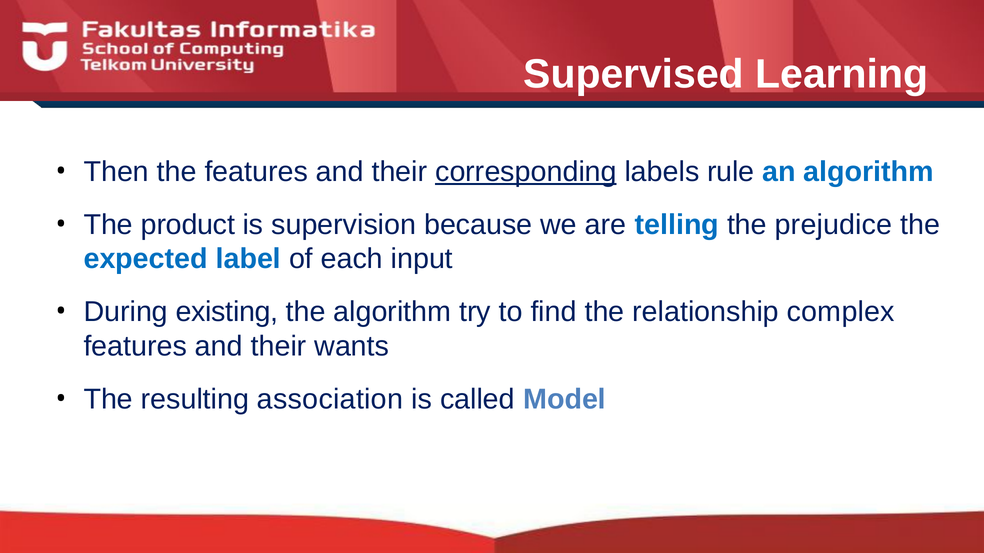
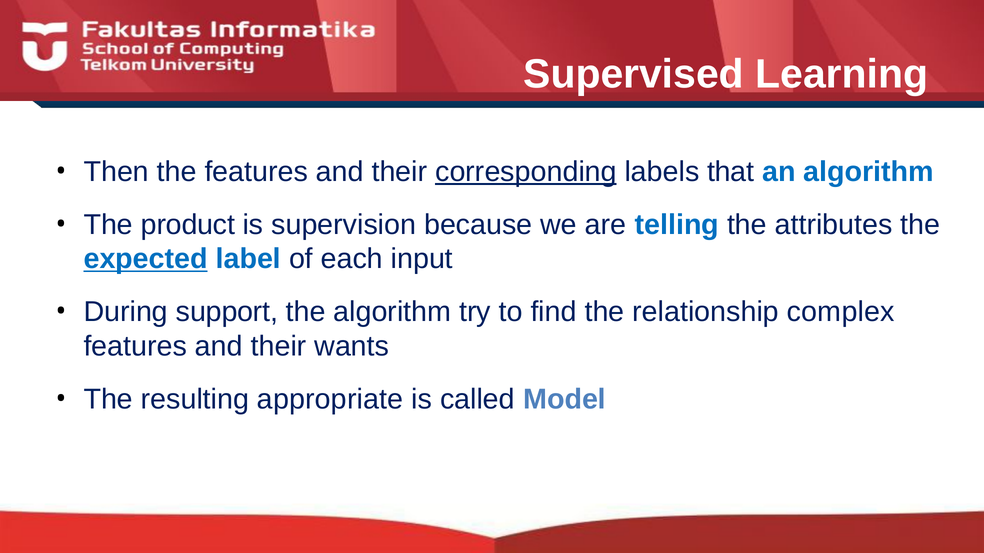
rule: rule -> that (731, 172)
prejudice: prejudice -> attributes (834, 225)
expected underline: none -> present (146, 259)
existing: existing -> support (227, 312)
association: association -> appropriate (330, 400)
